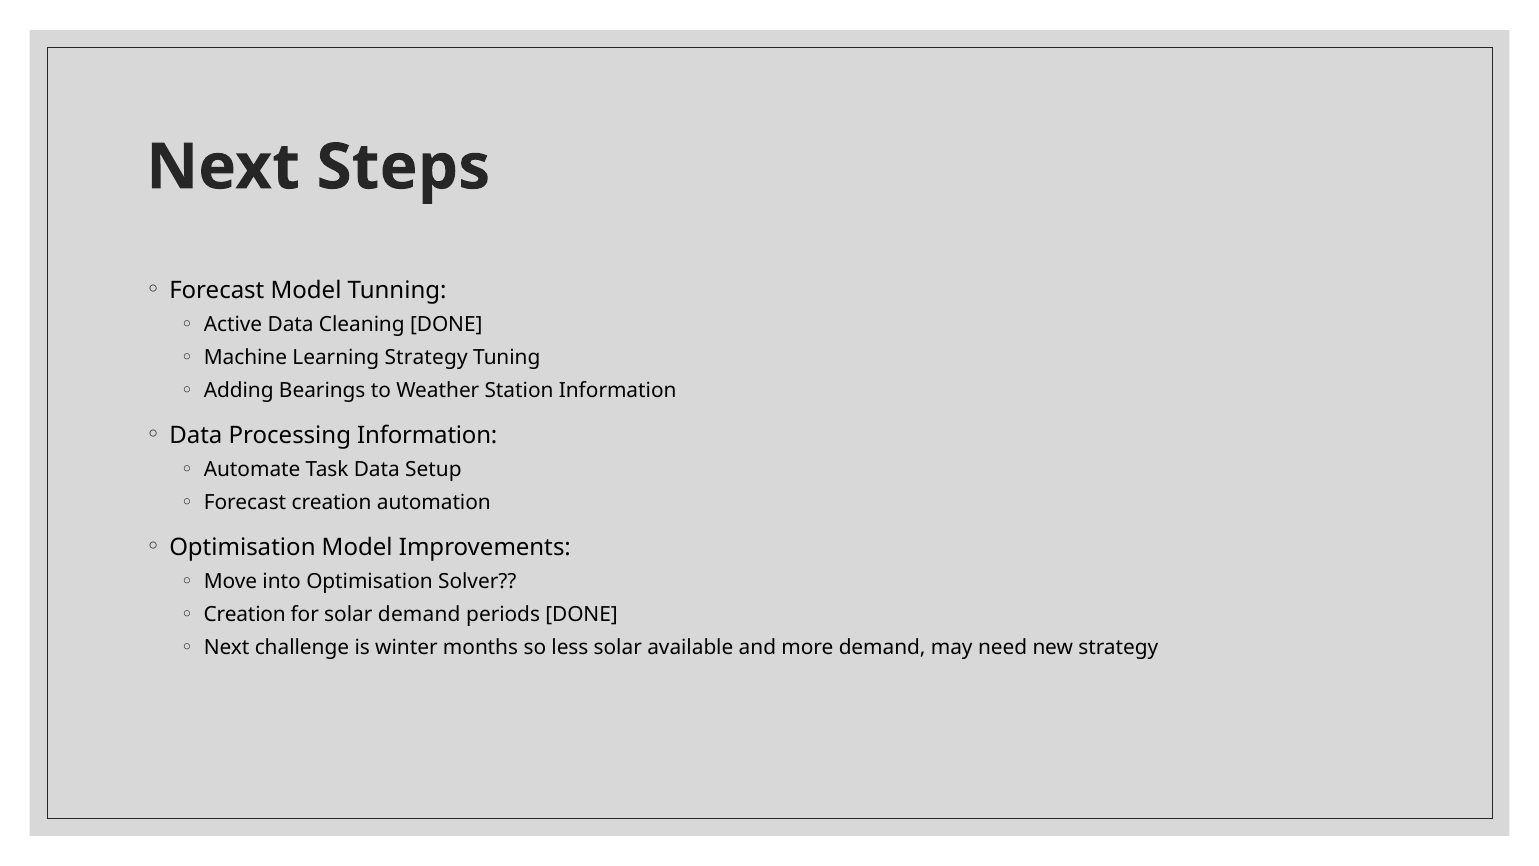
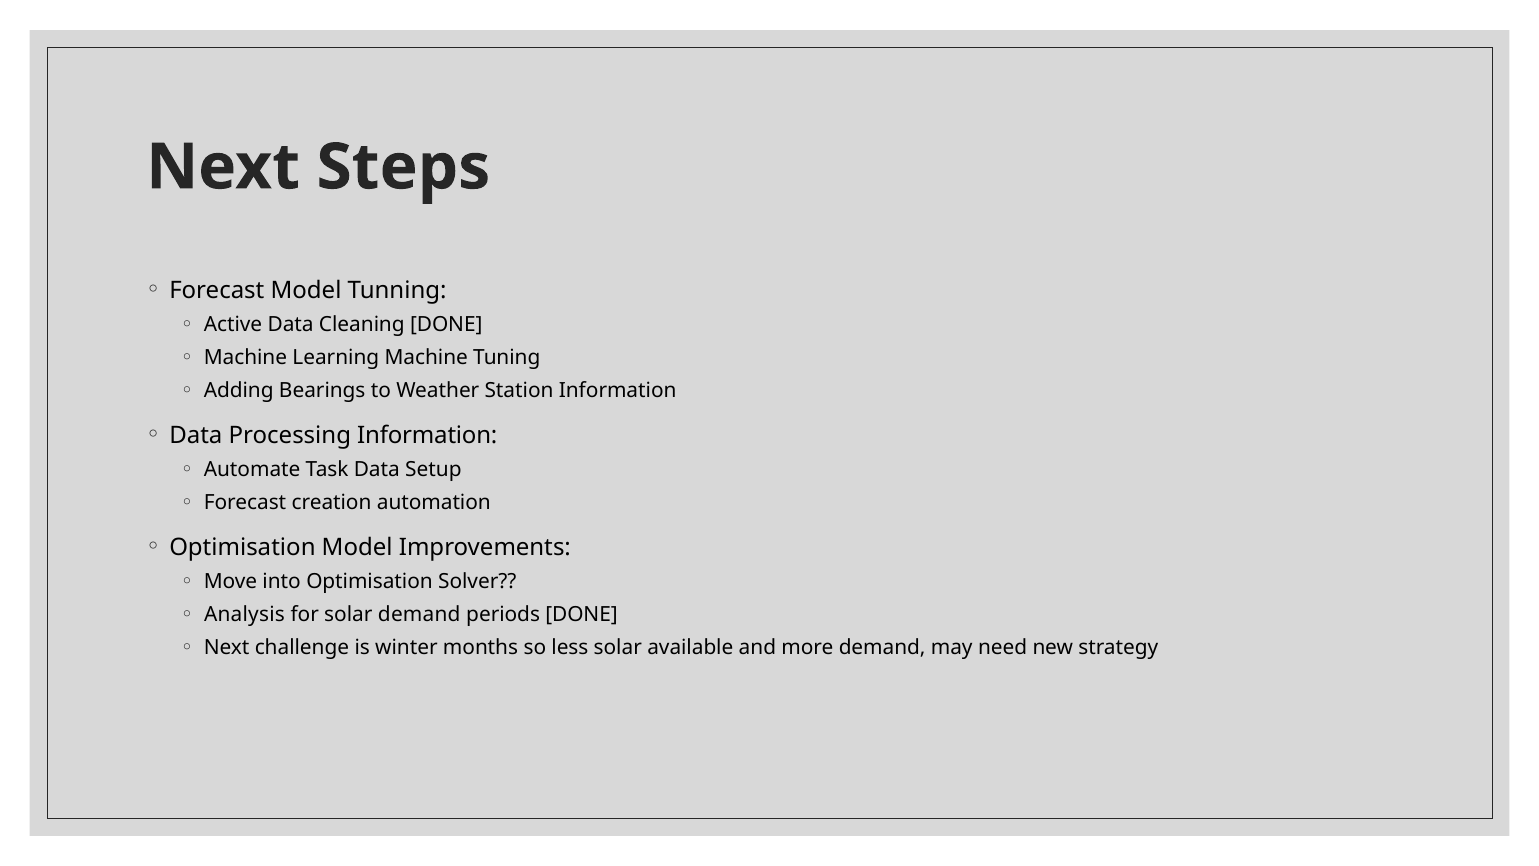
Learning Strategy: Strategy -> Machine (426, 358)
Creation: Creation -> Analysis (244, 615)
